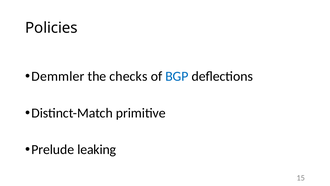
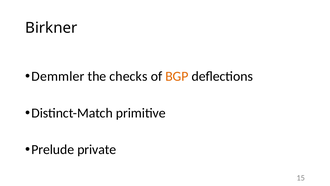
Policies: Policies -> Birkner (51, 28)
BGP colour: blue -> orange (177, 76)
leaking: leaking -> private (97, 149)
